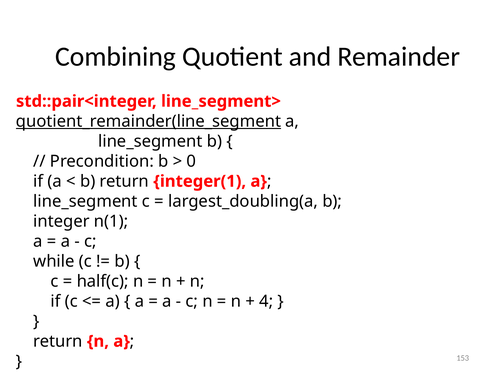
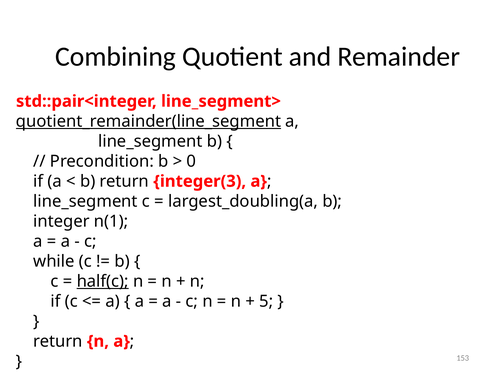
integer(1: integer(1 -> integer(3 (200, 181)
half(c underline: none -> present (103, 281)
4: 4 -> 5 (266, 301)
